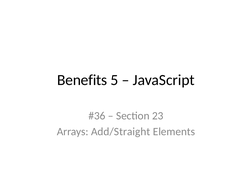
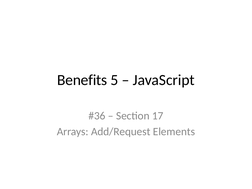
23: 23 -> 17 (158, 116)
Add/Straight: Add/Straight -> Add/Request (121, 132)
